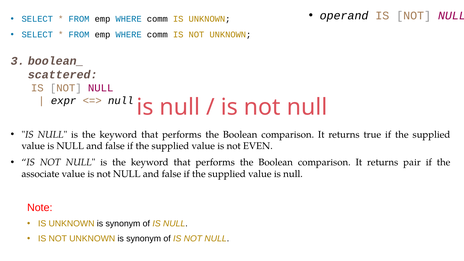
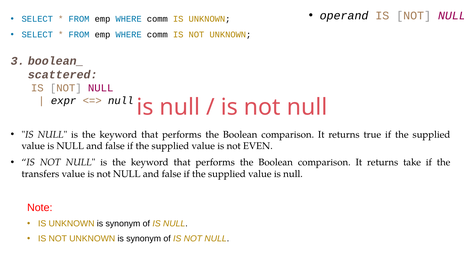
pair: pair -> take (412, 162)
associate: associate -> transfers (40, 174)
